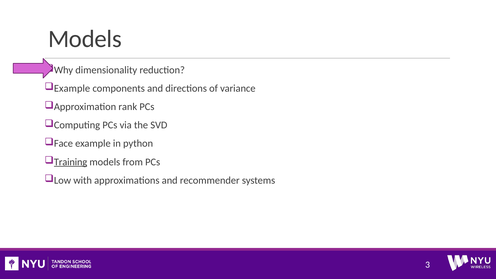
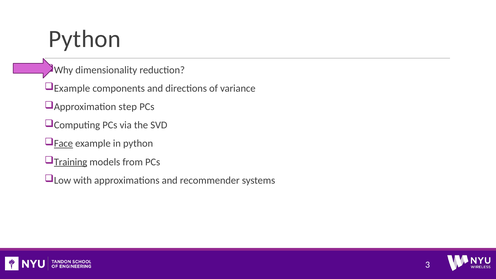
Models: Models -> Python (85, 39)
rank: rank -> step (128, 107)
Face underline: none -> present (63, 144)
